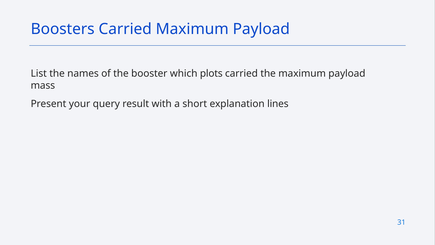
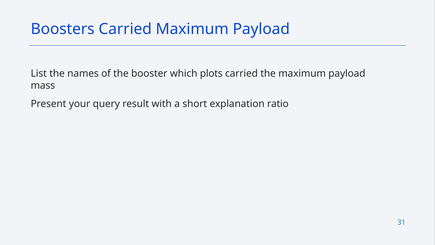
lines: lines -> ratio (278, 104)
